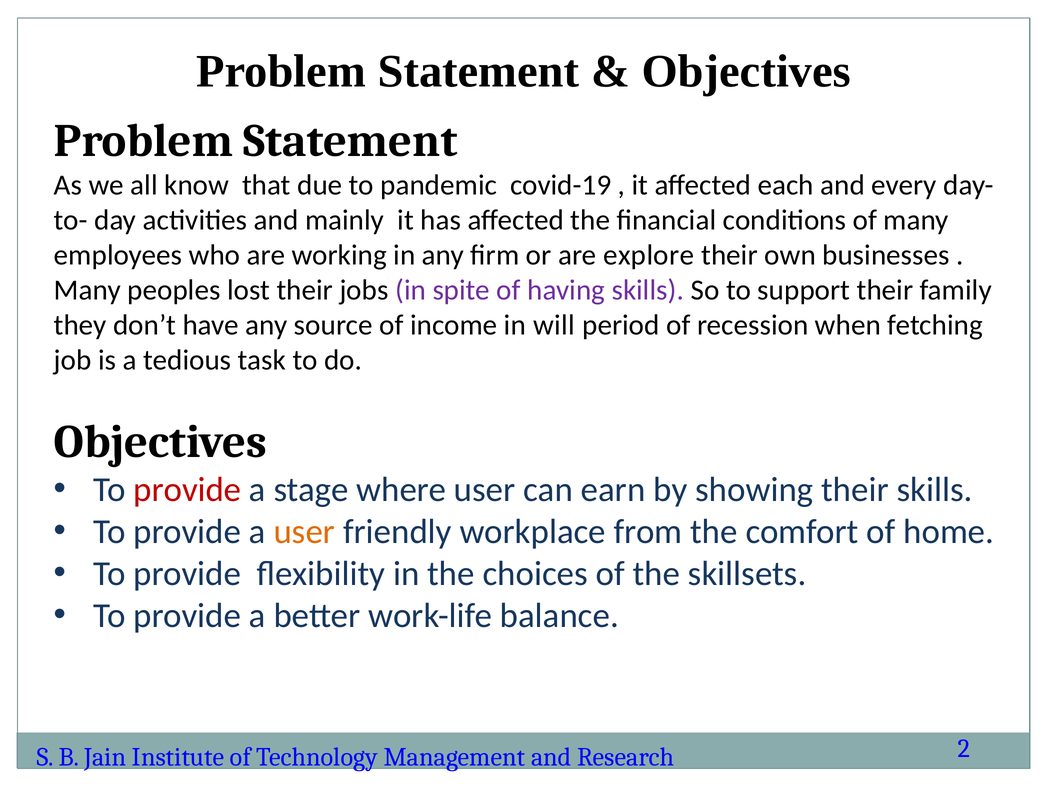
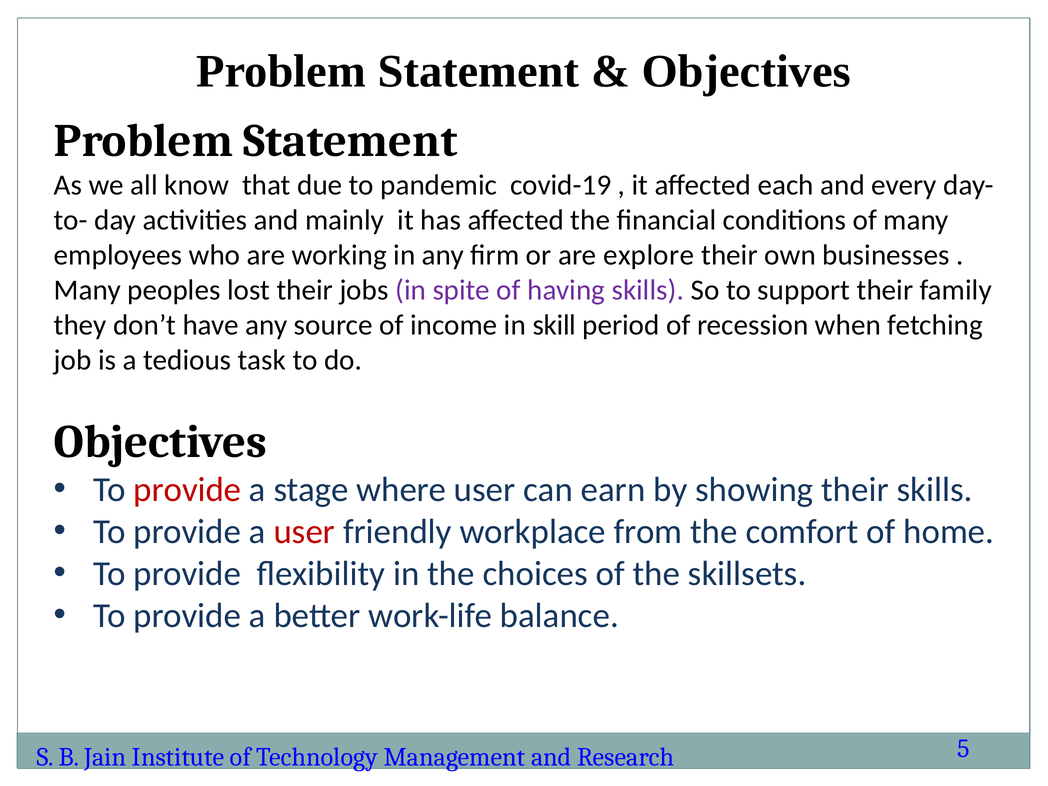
will: will -> skill (554, 325)
user colour: orange -> red (304, 532)
2: 2 -> 5 (964, 748)
